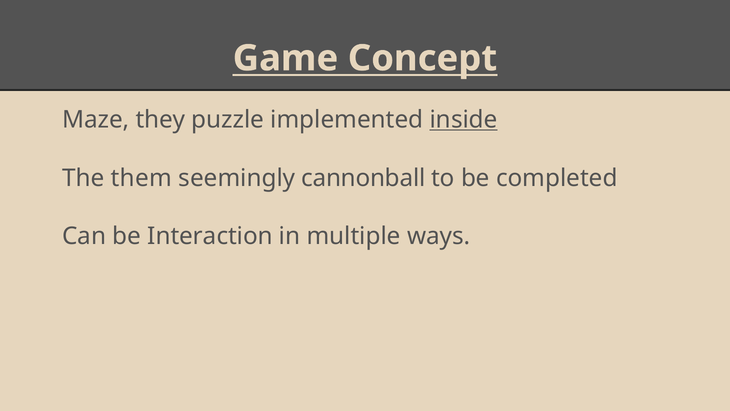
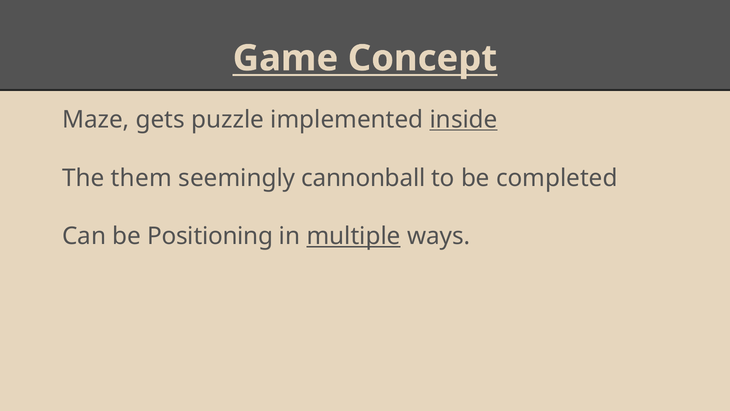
they: they -> gets (160, 119)
Interaction: Interaction -> Positioning (210, 236)
multiple underline: none -> present (354, 236)
